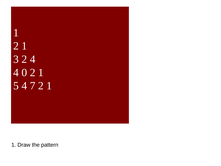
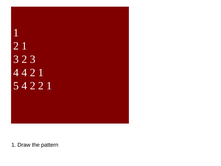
2 4: 4 -> 3 (33, 59)
4 0: 0 -> 4 (24, 72)
5 4 7: 7 -> 2 (33, 86)
